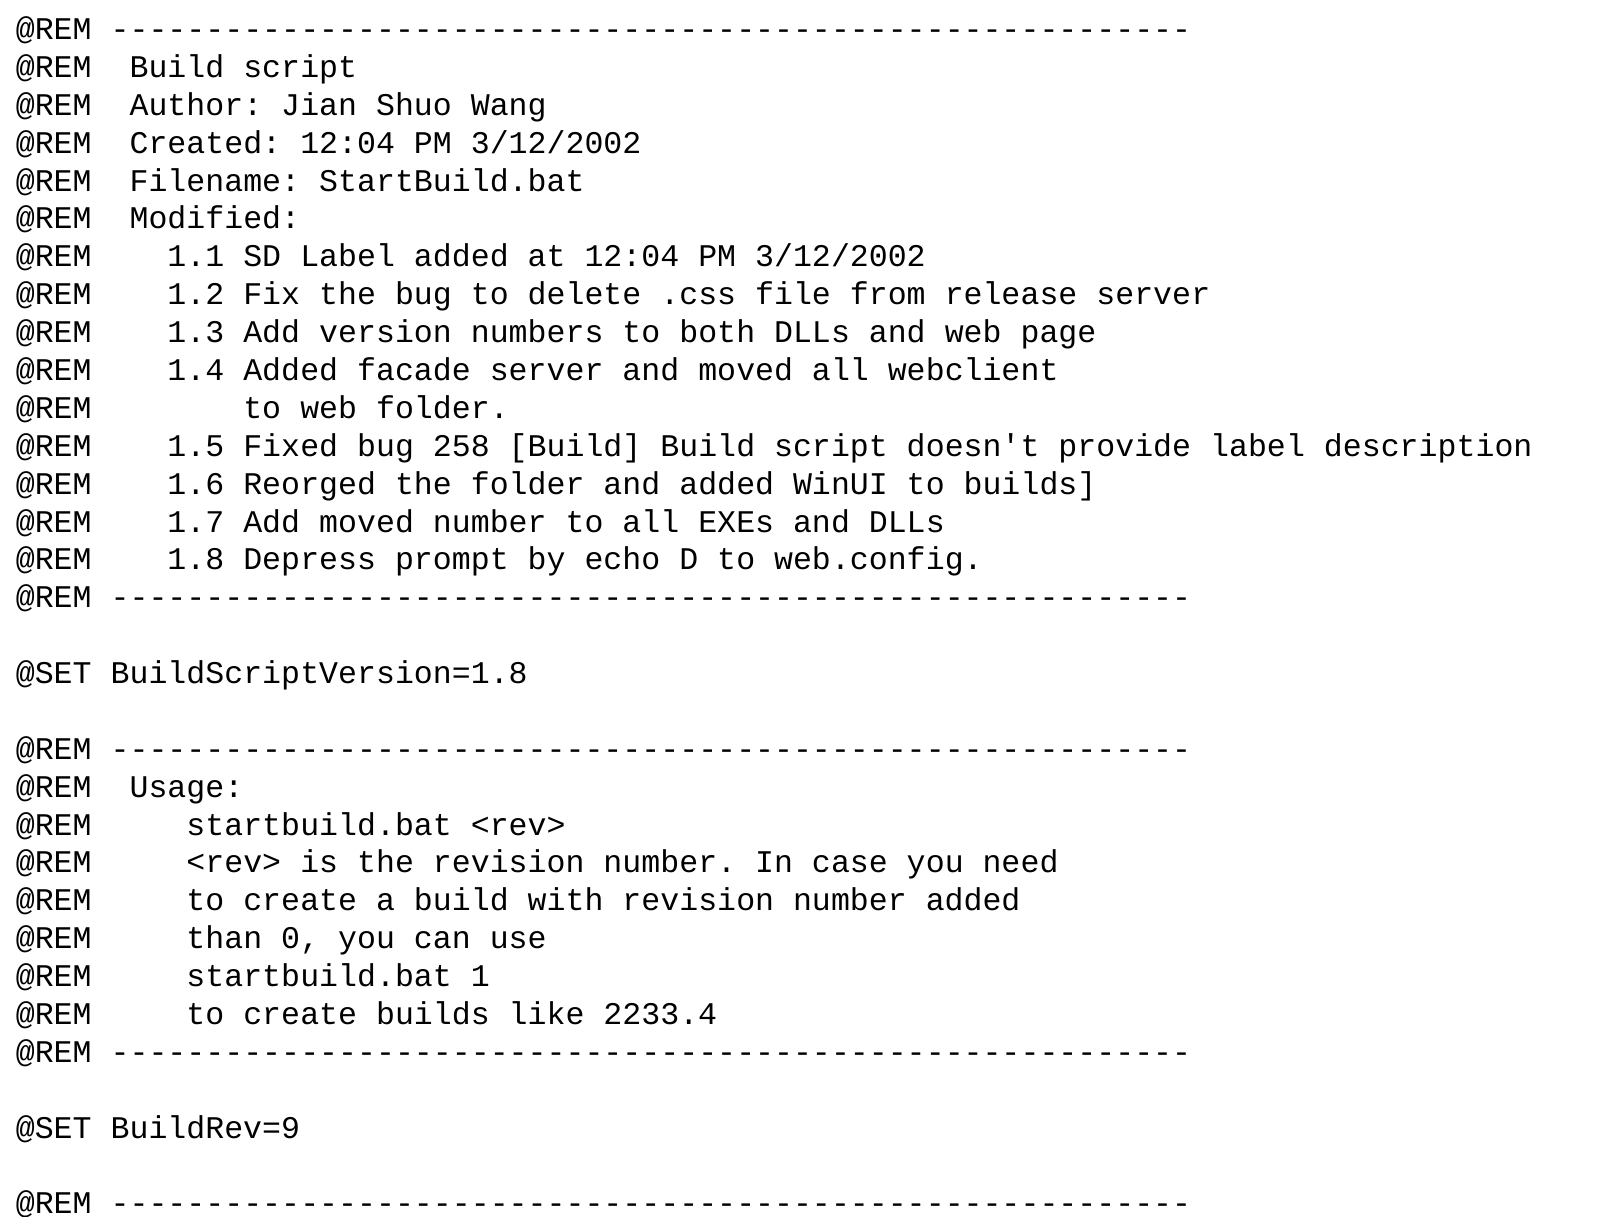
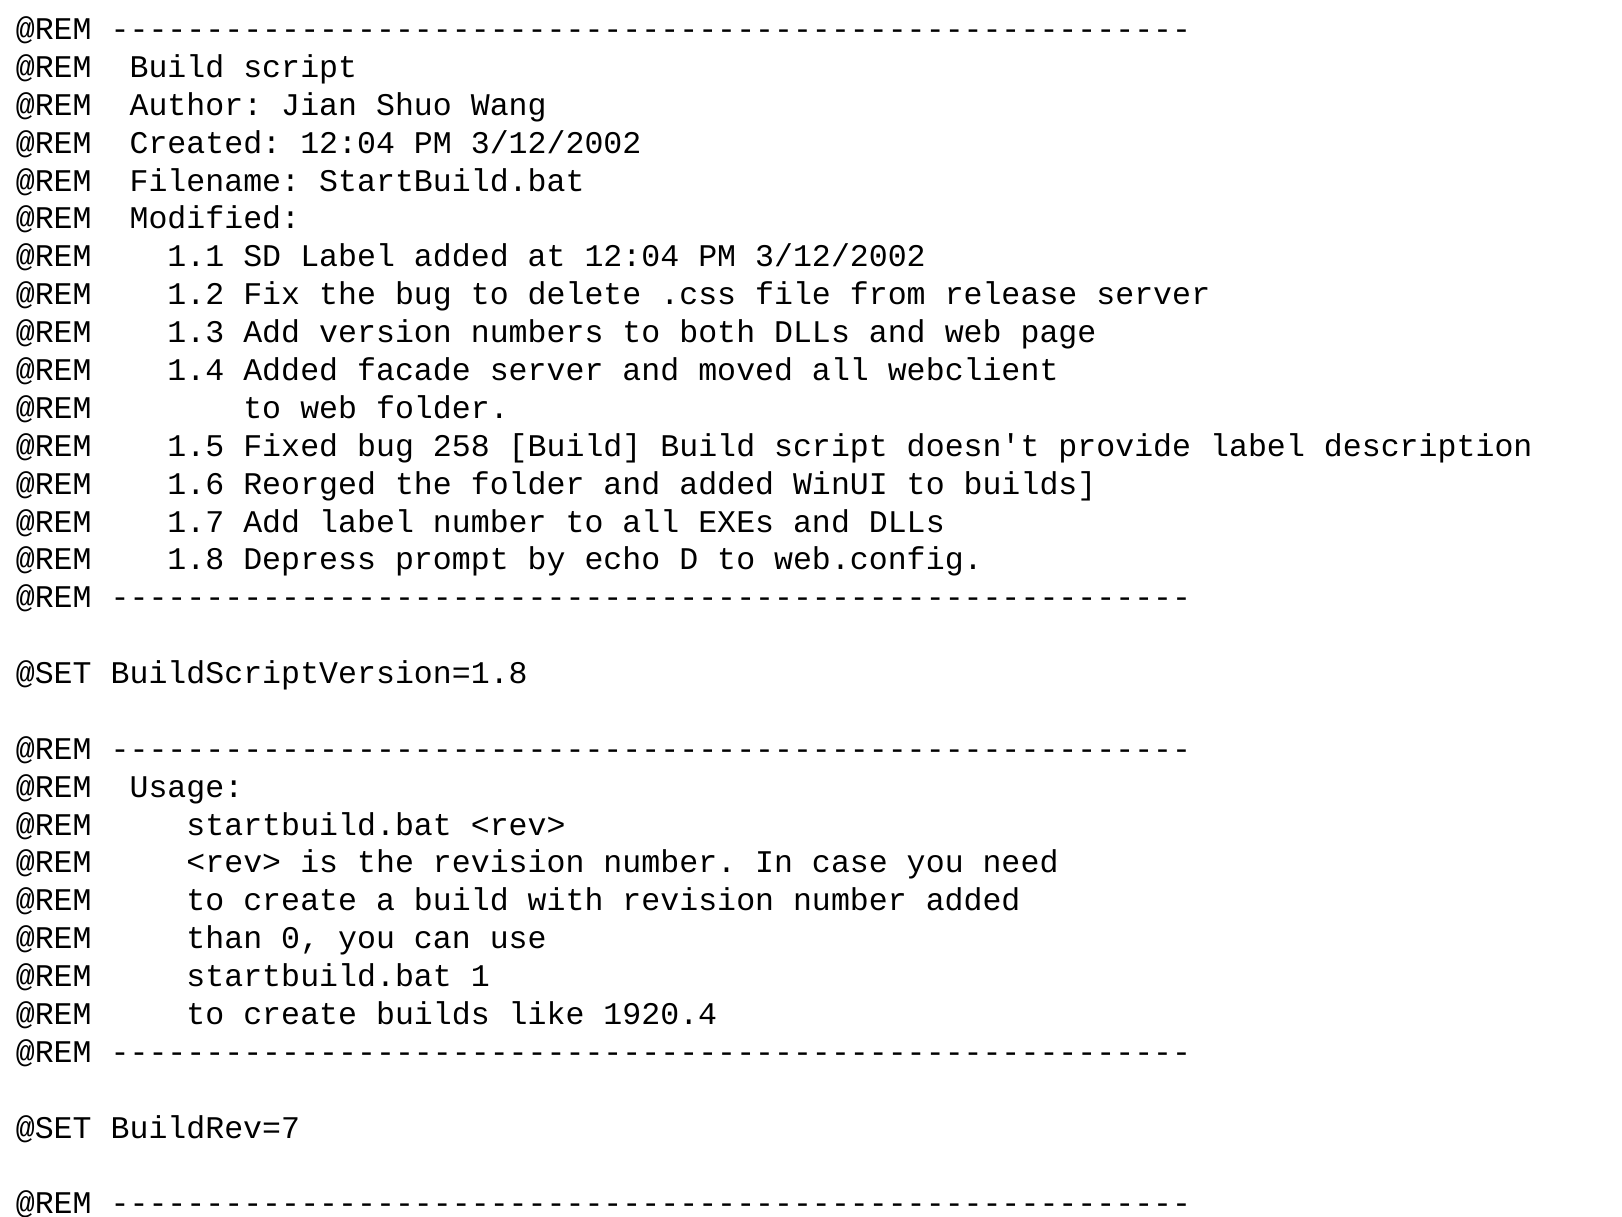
Add moved: moved -> label (367, 521)
2233.4: 2233.4 -> 1920.4 (660, 1014)
BuildRev=9: BuildRev=9 -> BuildRev=7 (205, 1127)
